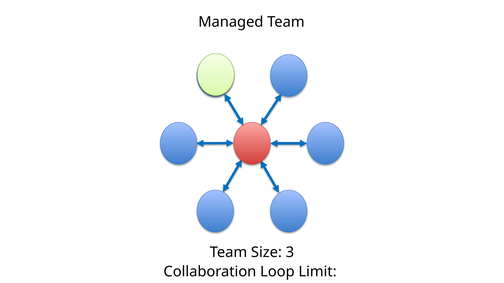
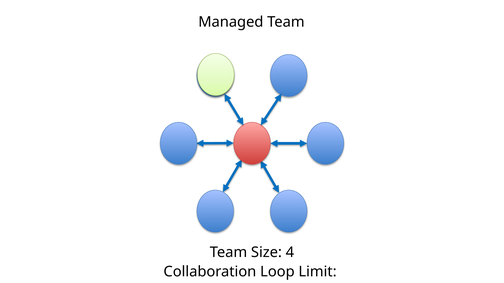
3: 3 -> 4 (290, 253)
